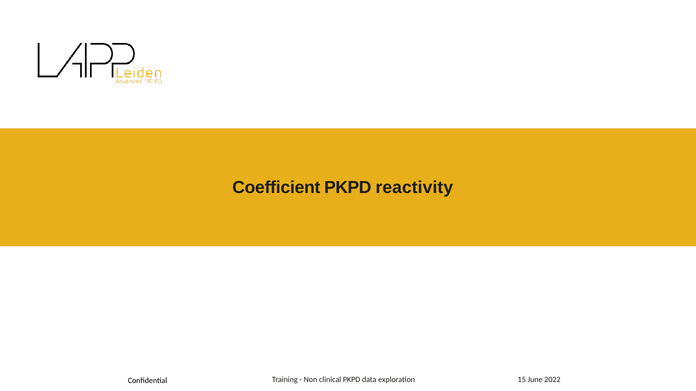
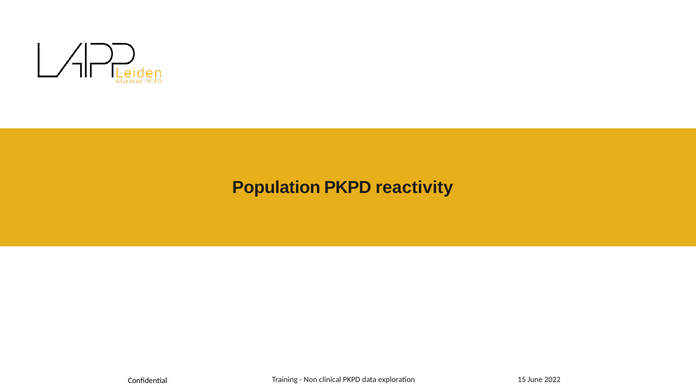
Coefficient: Coefficient -> Population (276, 188)
